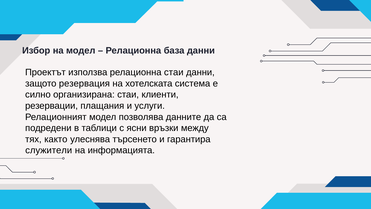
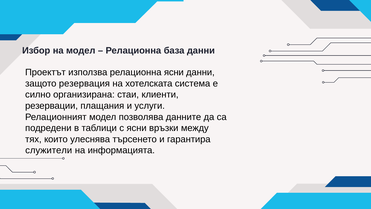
релационна стаи: стаи -> ясни (174, 72)
както: както -> които (56, 139)
